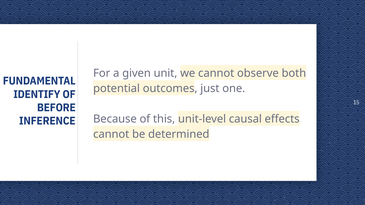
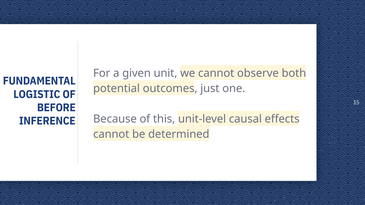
IDENTIFY: IDENTIFY -> LOGISTIC (37, 94)
